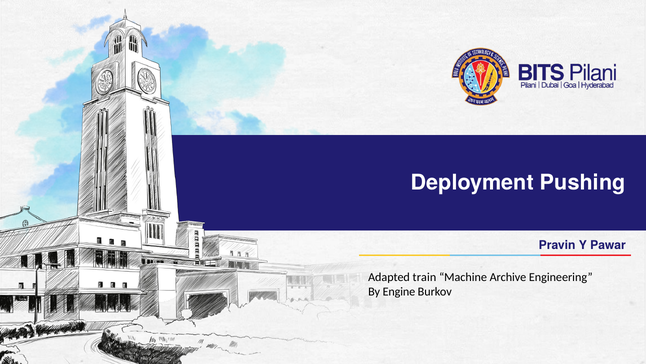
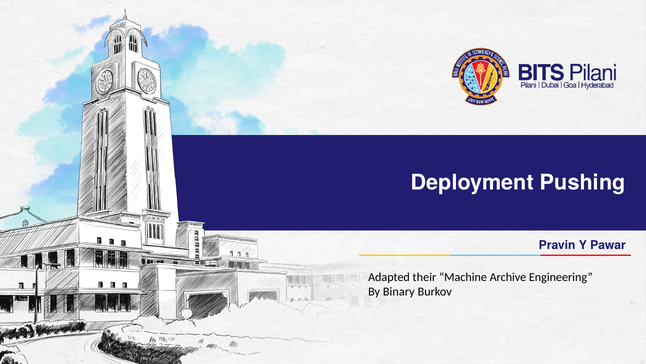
train: train -> their (424, 277)
Engine: Engine -> Binary (399, 291)
